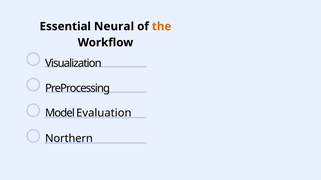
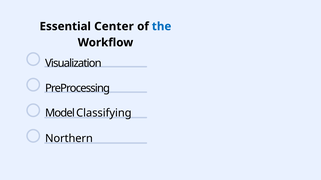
Neural: Neural -> Center (114, 26)
the colour: orange -> blue (162, 26)
Evaluation: Evaluation -> Classifying (104, 113)
